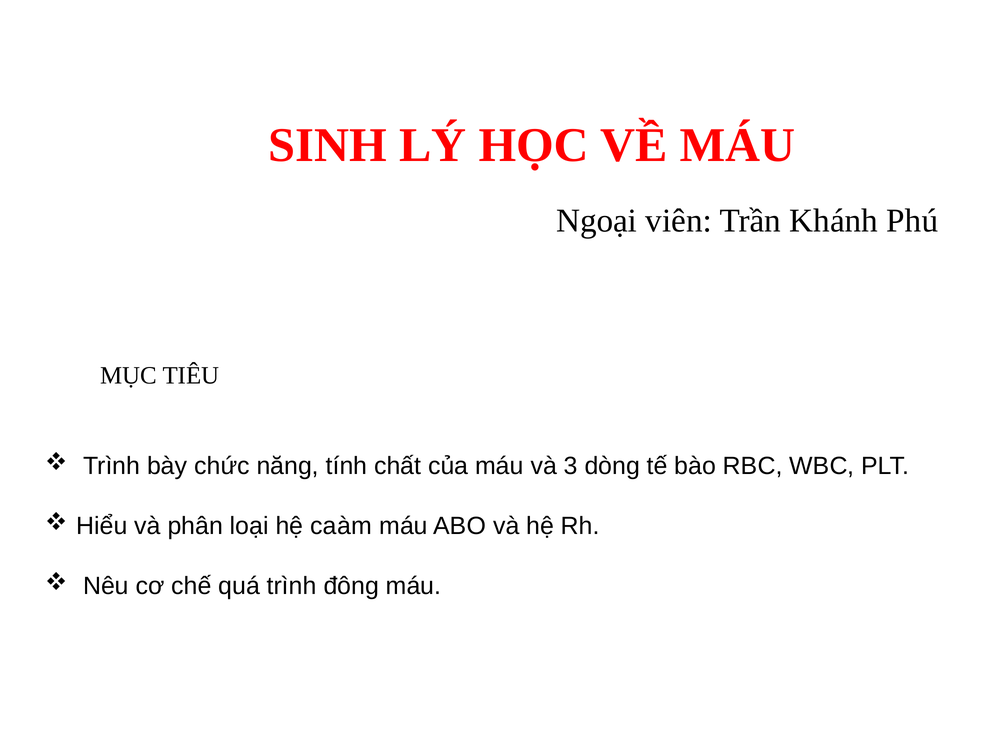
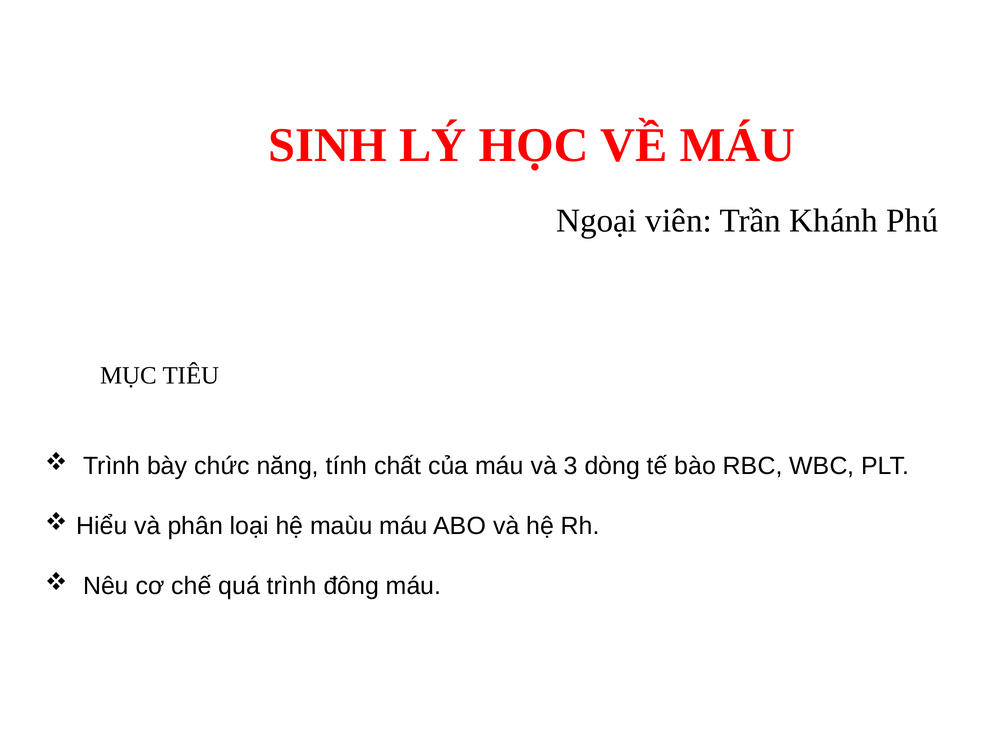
caàm: caàm -> maùu (341, 526)
